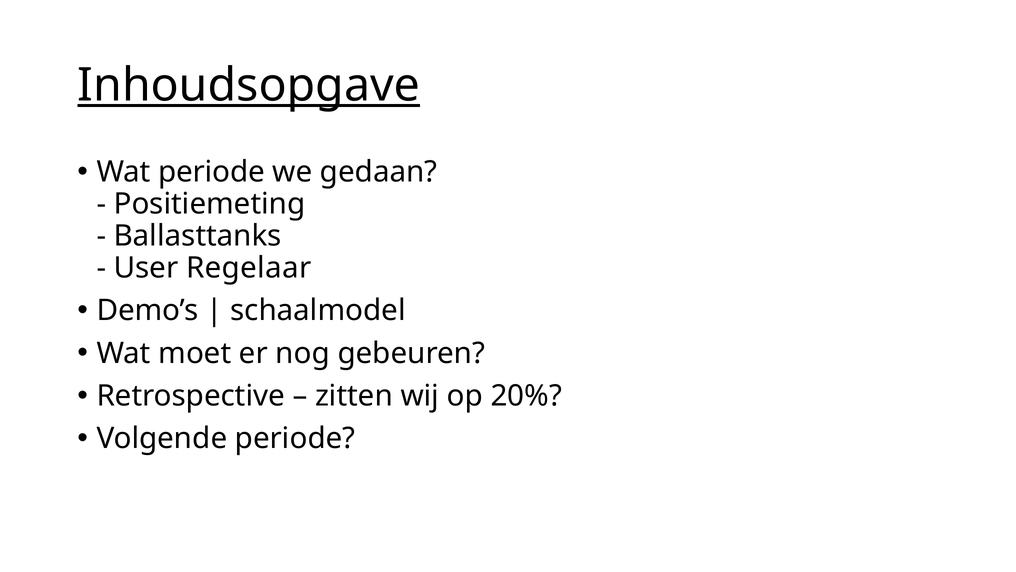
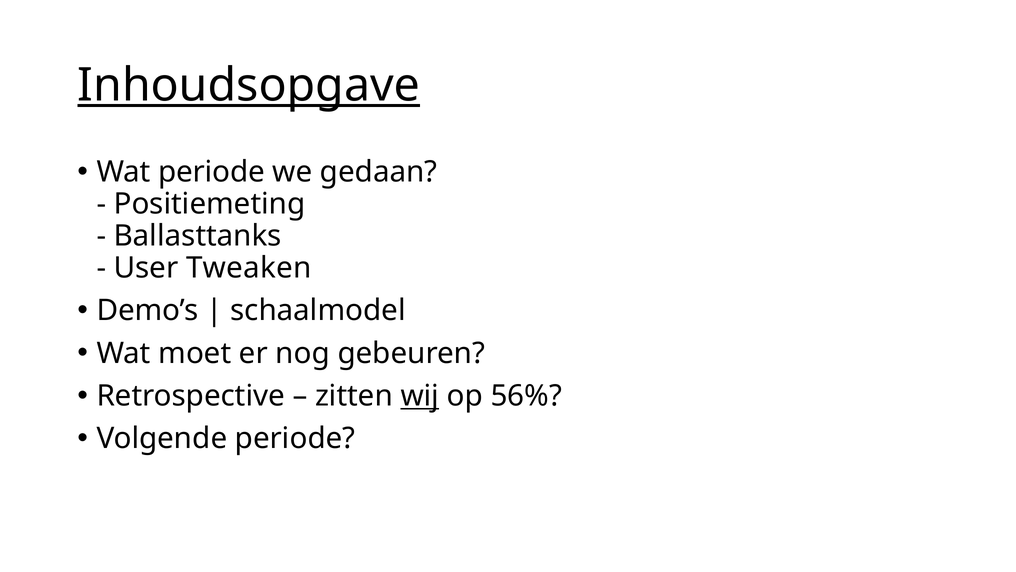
Regelaar: Regelaar -> Tweaken (249, 268)
wij underline: none -> present (420, 396)
20%: 20% -> 56% (526, 396)
